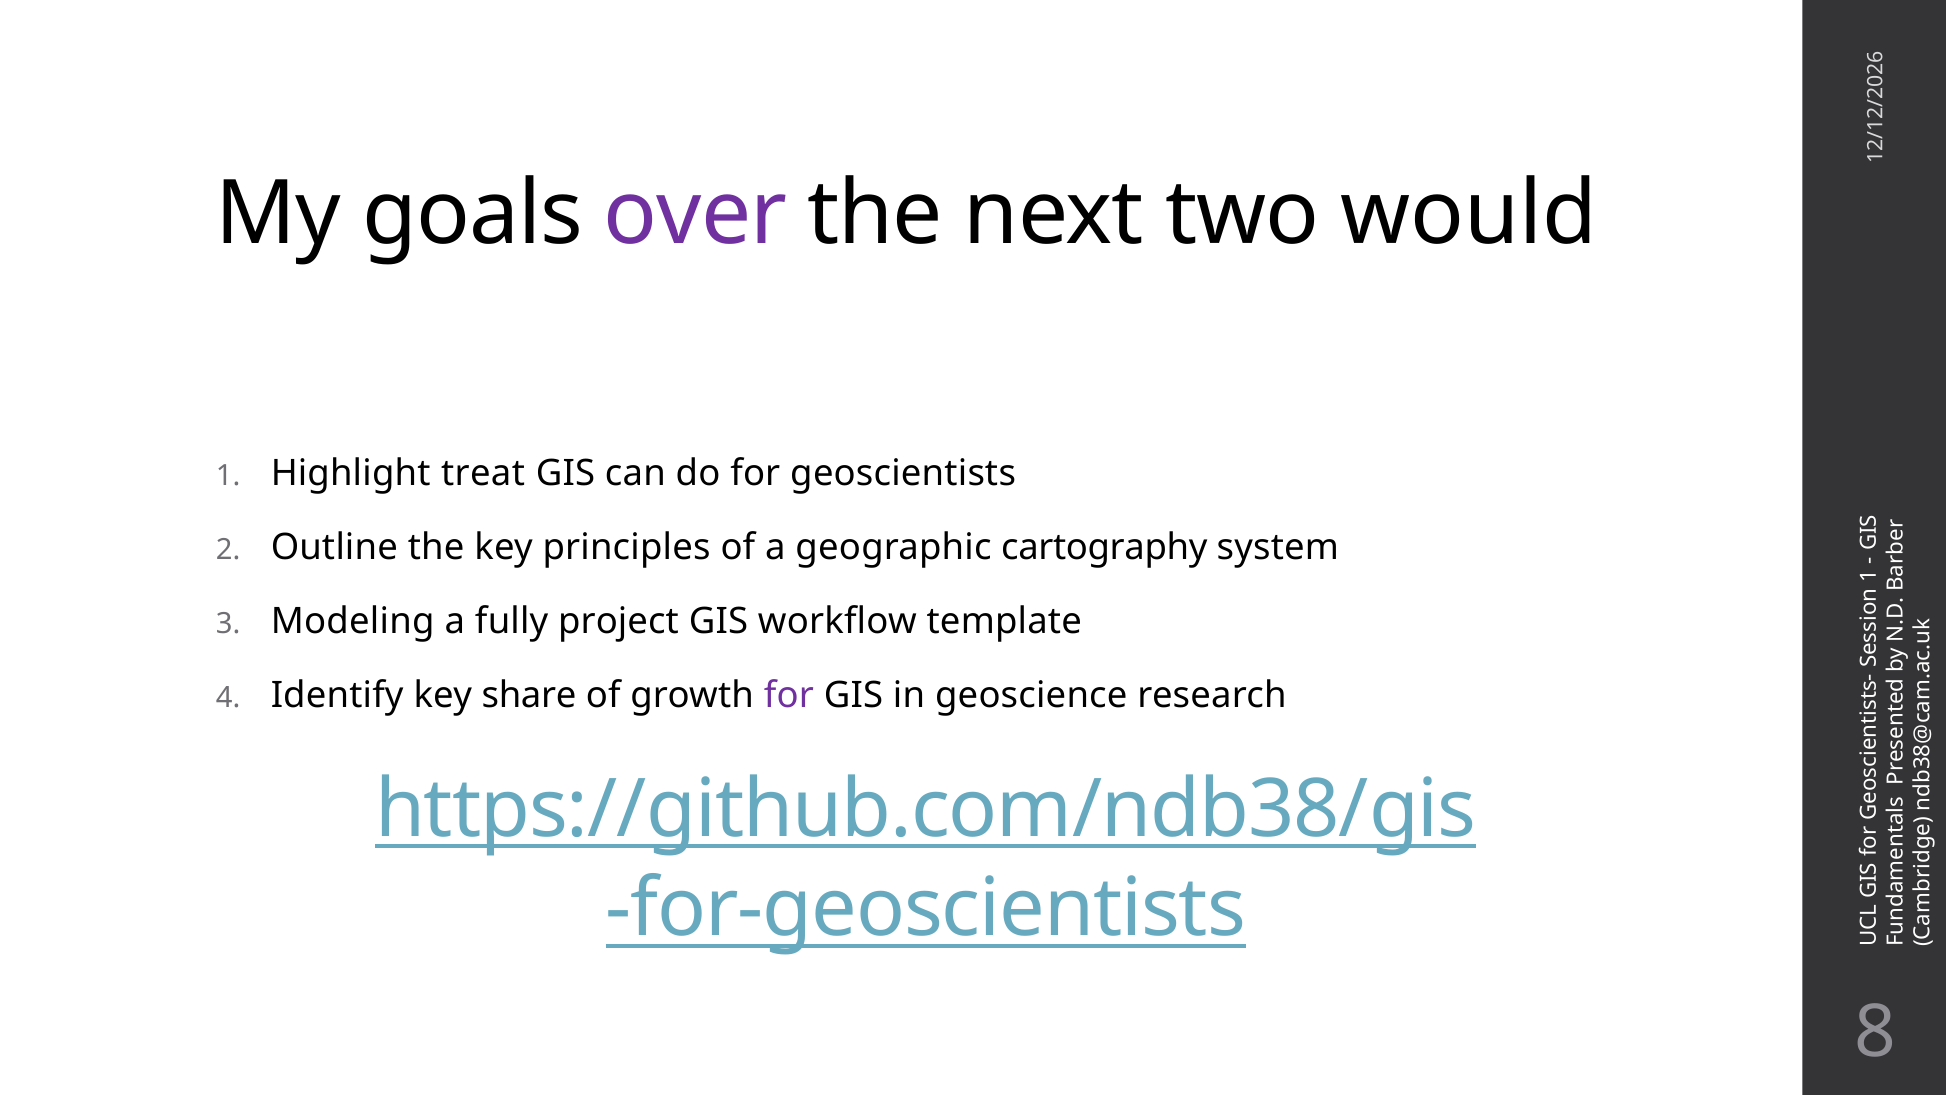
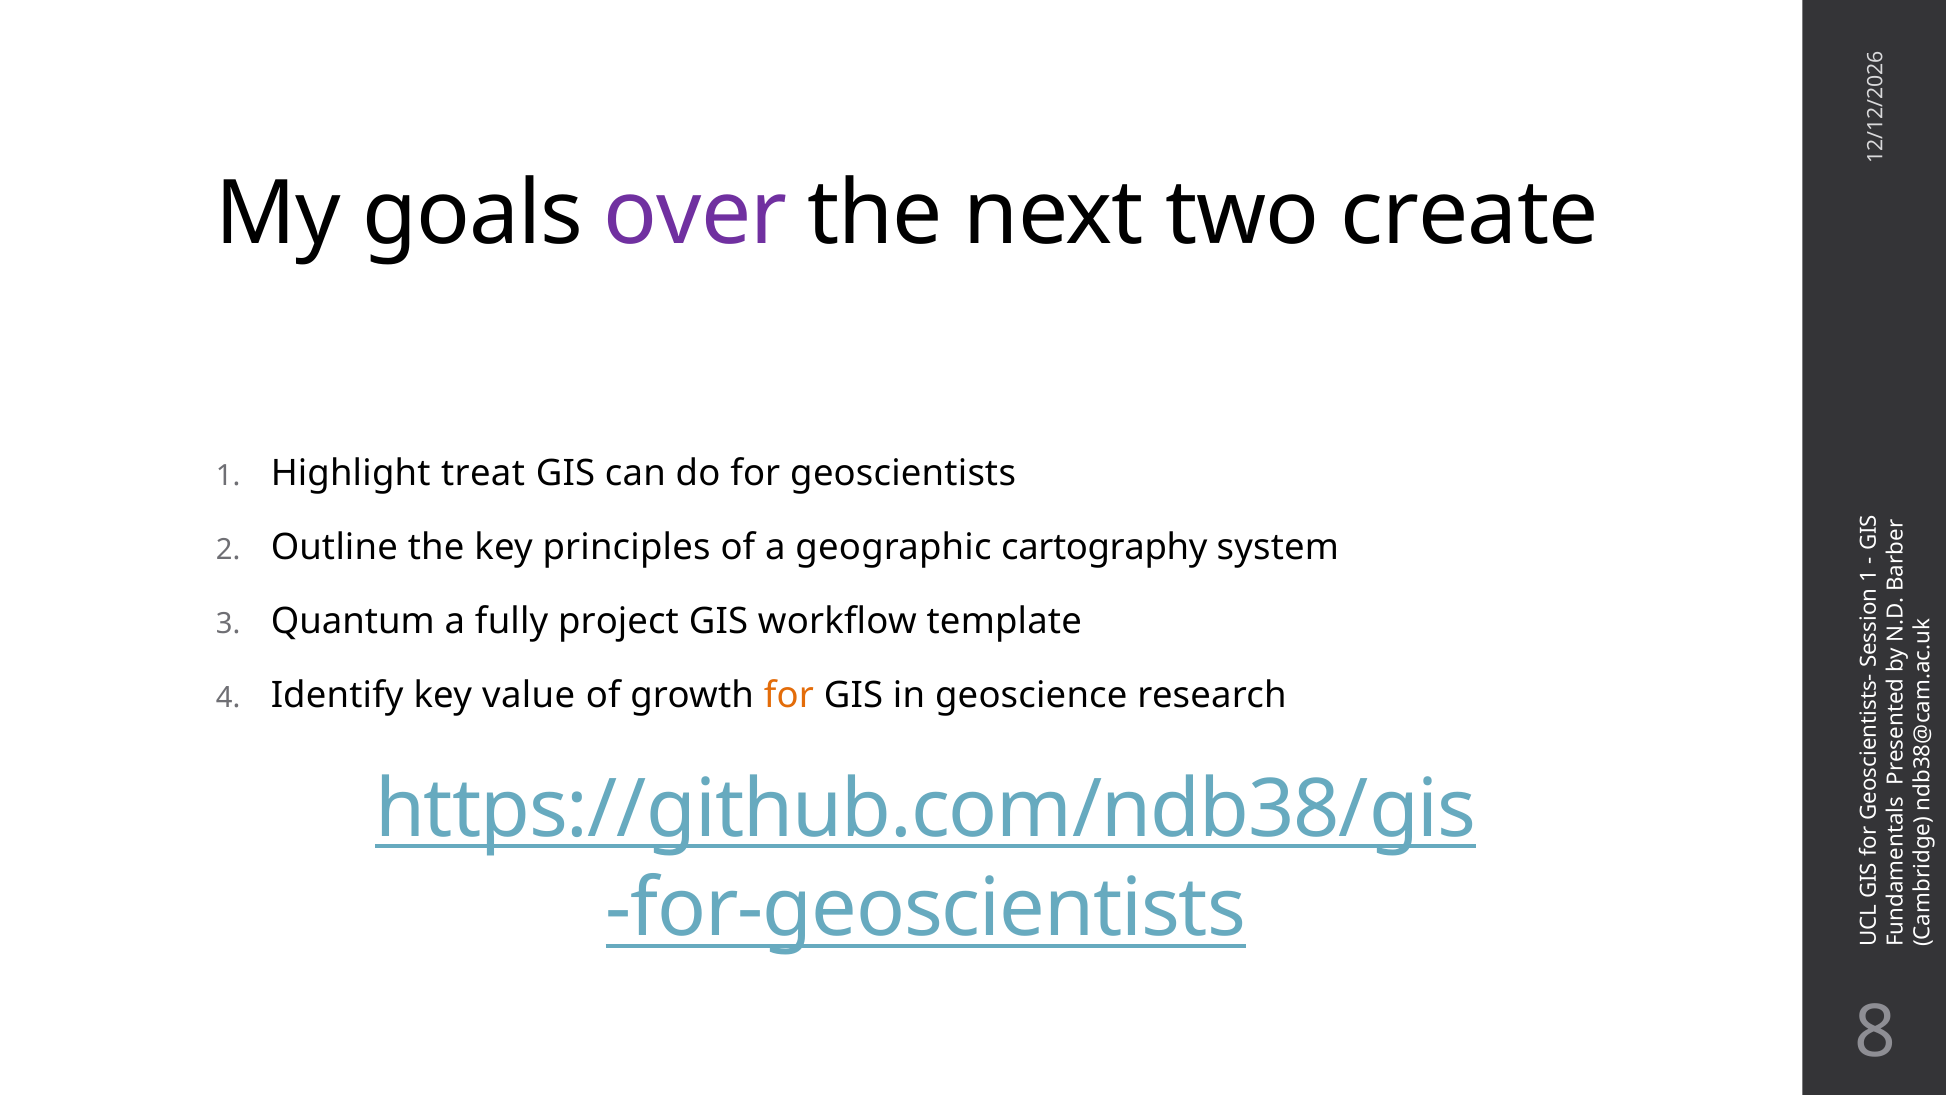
would: would -> create (1470, 214)
Modeling: Modeling -> Quantum (353, 621)
share: share -> value (529, 695)
for colour: purple -> orange (789, 695)
